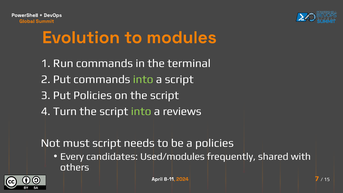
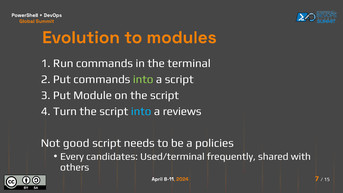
Put Policies: Policies -> Module (93, 95)
into colour: light green -> light blue (141, 111)
must: must -> good (76, 143)
Used/modules: Used/modules -> Used/terminal (172, 156)
